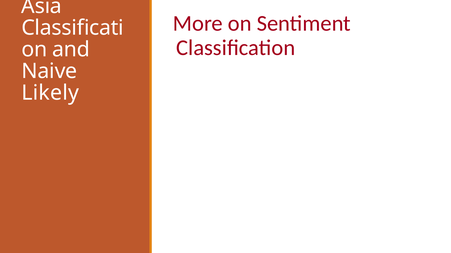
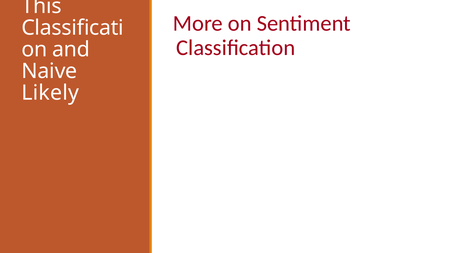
Asia: Asia -> This (42, 6)
